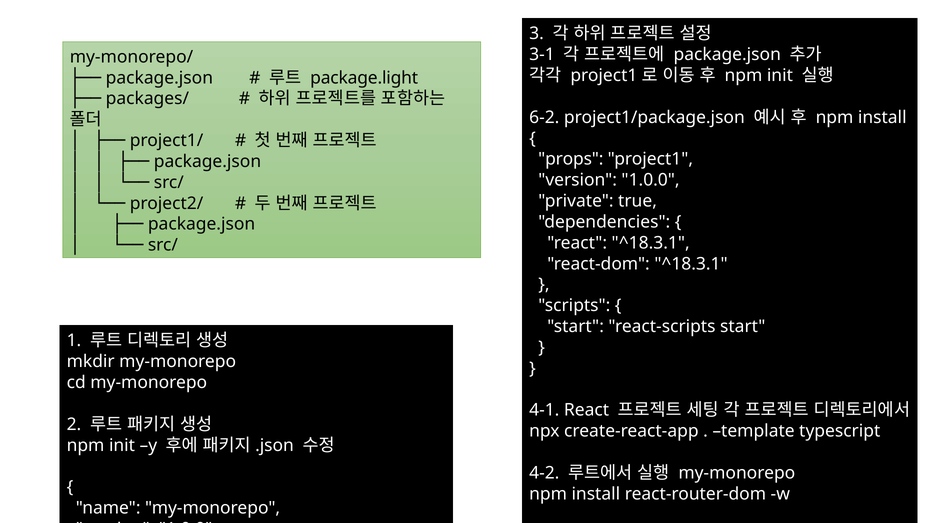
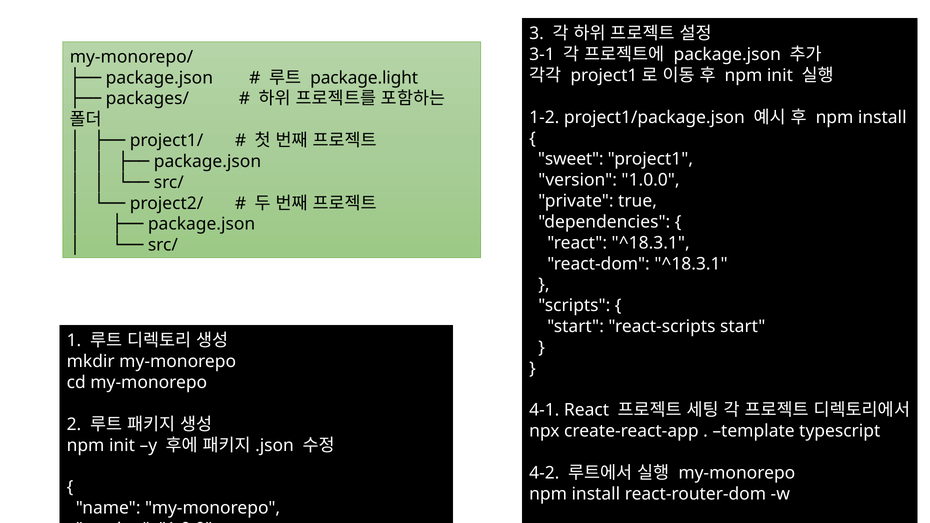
6-2: 6-2 -> 1-2 (544, 117)
props: props -> sweet (571, 159)
